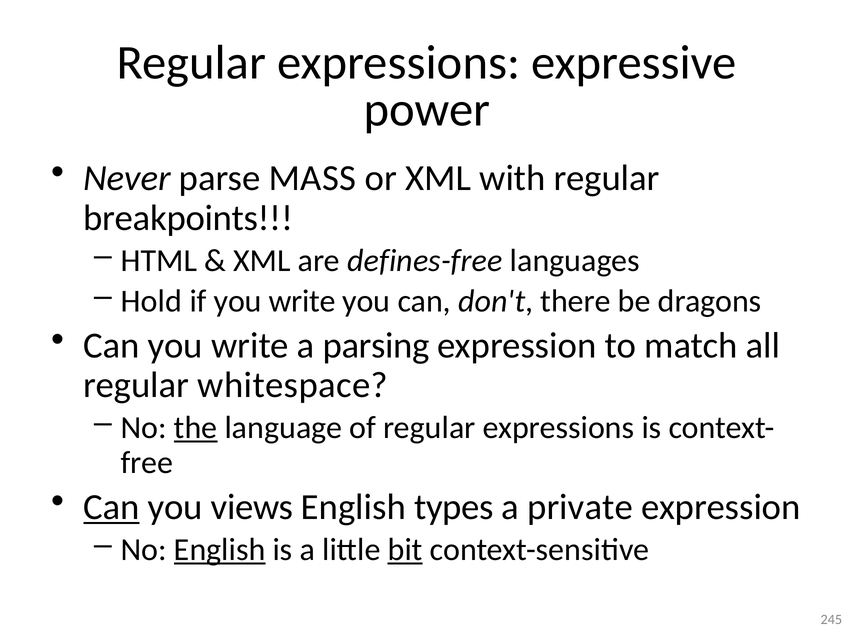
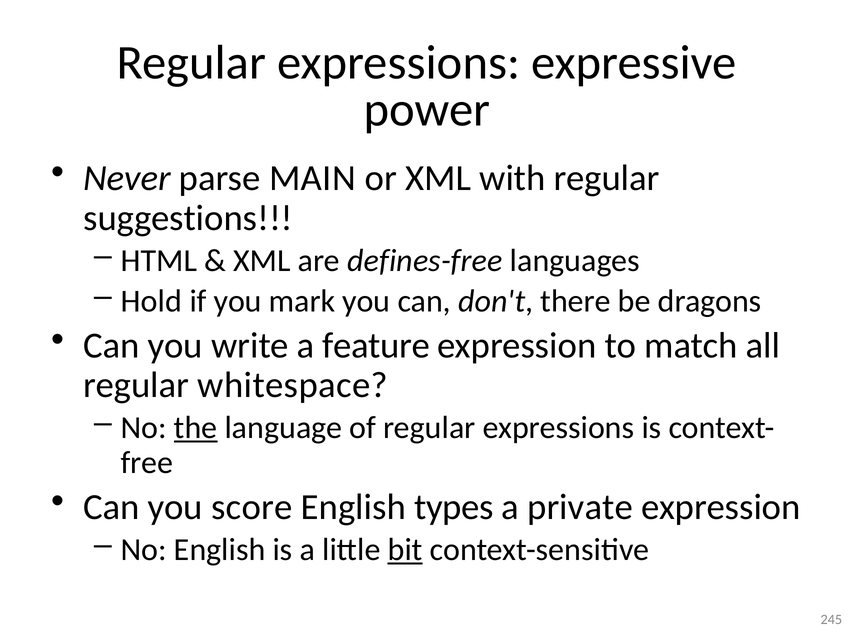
MASS: MASS -> MAIN (312, 178)
breakpoints: breakpoints -> suggestions (188, 218)
if you write: write -> mark (302, 301)
parsing: parsing -> feature (376, 346)
Can underline: present -> none (112, 507)
views: views -> score (252, 507)
English underline: present -> none (220, 550)
